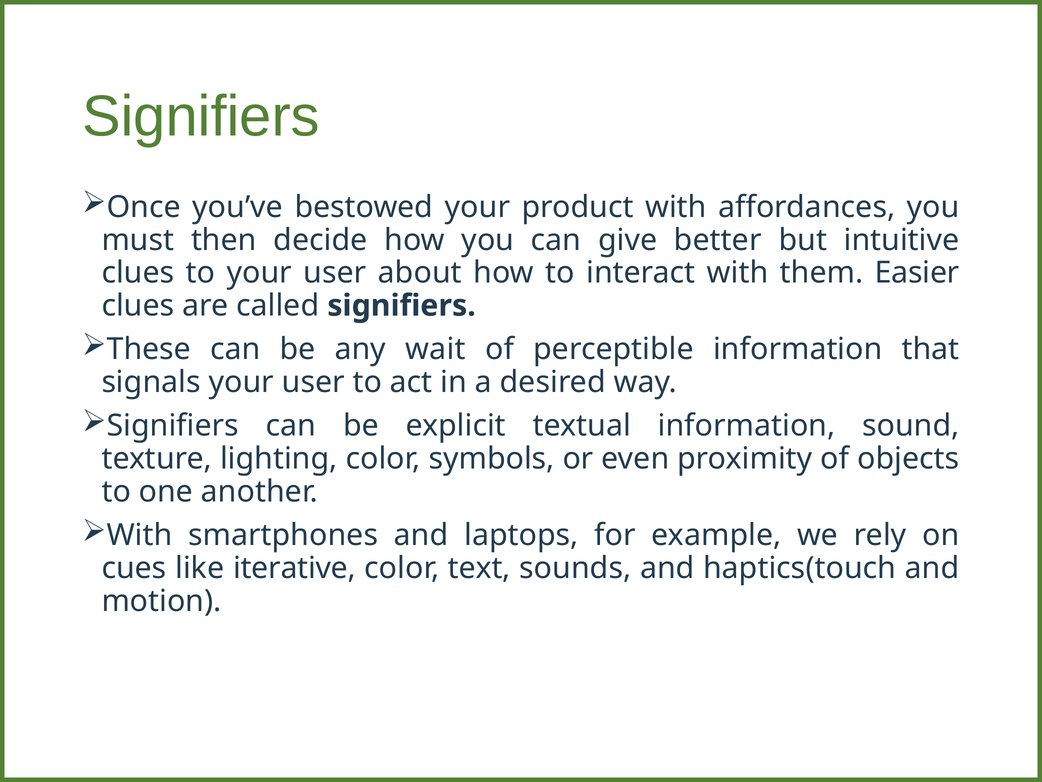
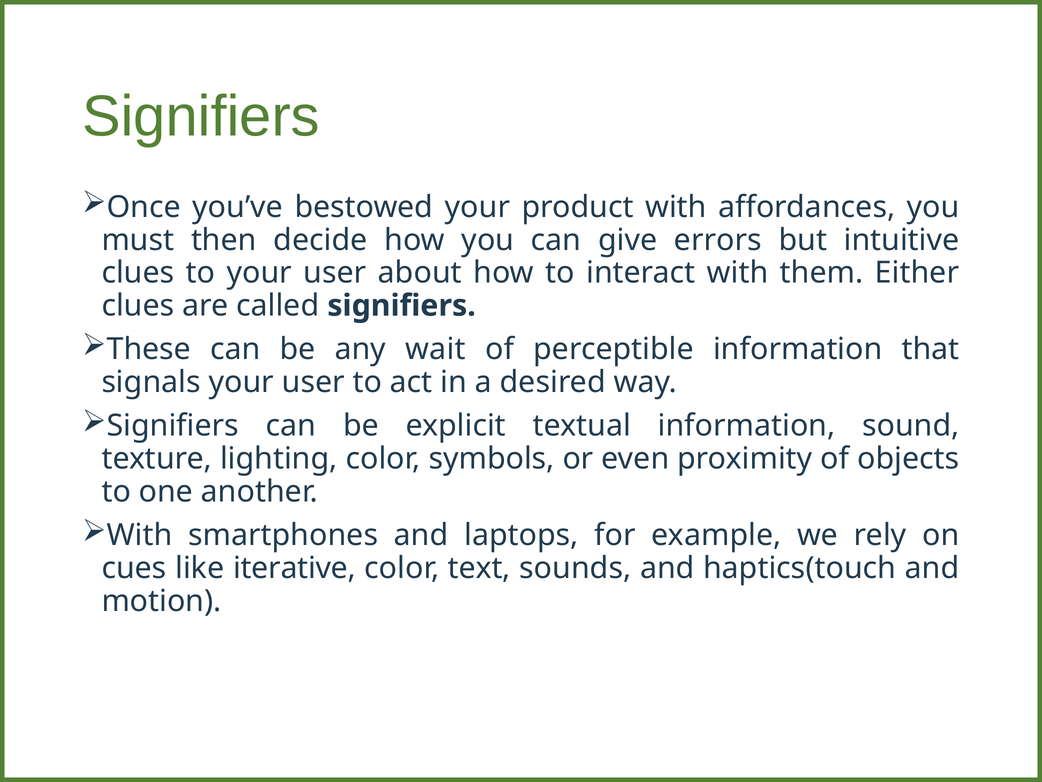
better: better -> errors (718, 240)
Easier: Easier -> Either (917, 273)
